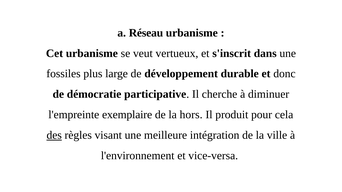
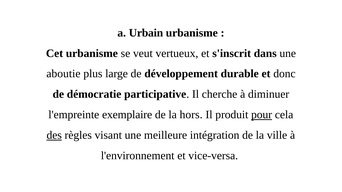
Réseau: Réseau -> Urbain (146, 33)
fossiles: fossiles -> aboutie (63, 74)
pour underline: none -> present (262, 115)
